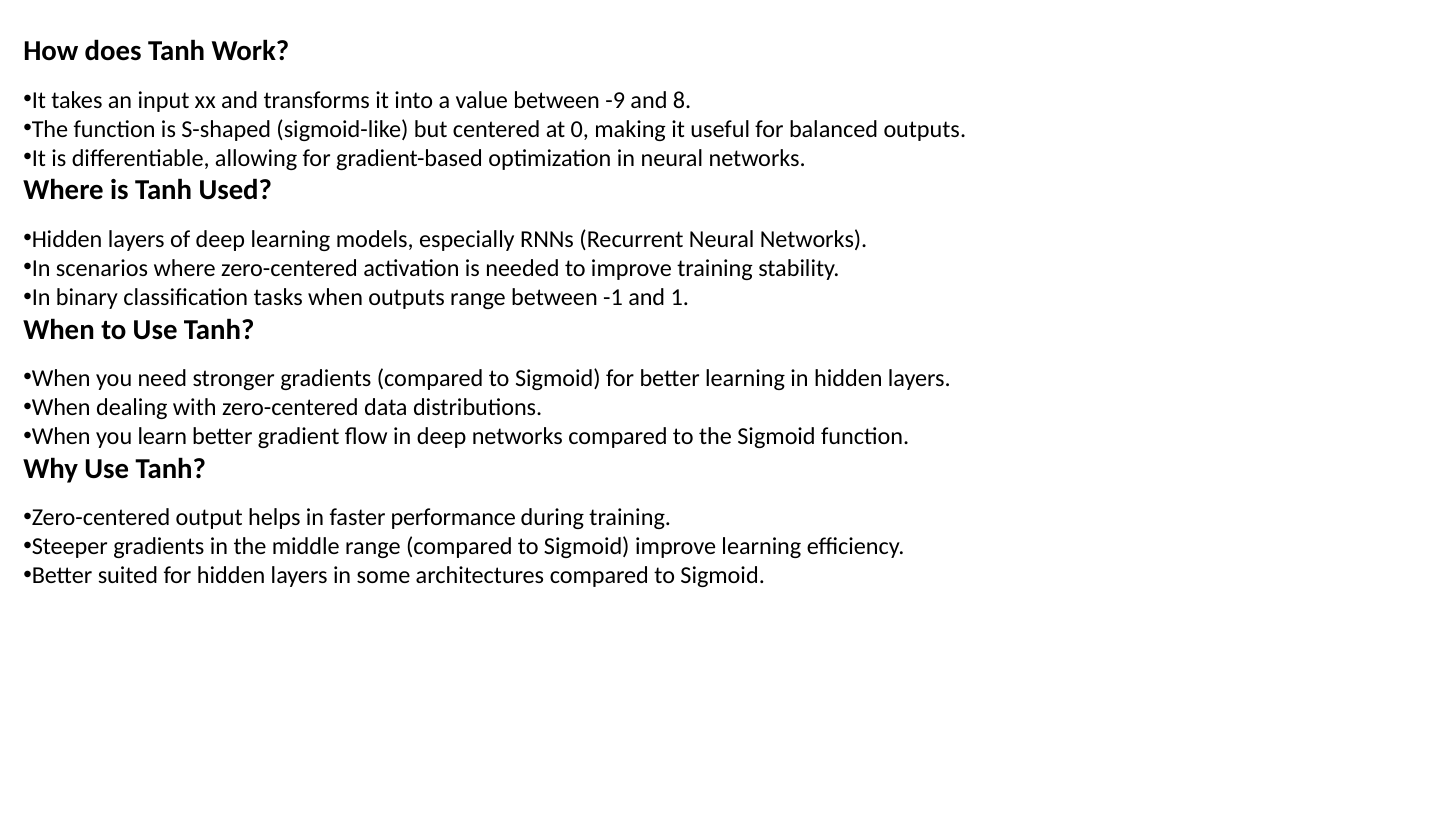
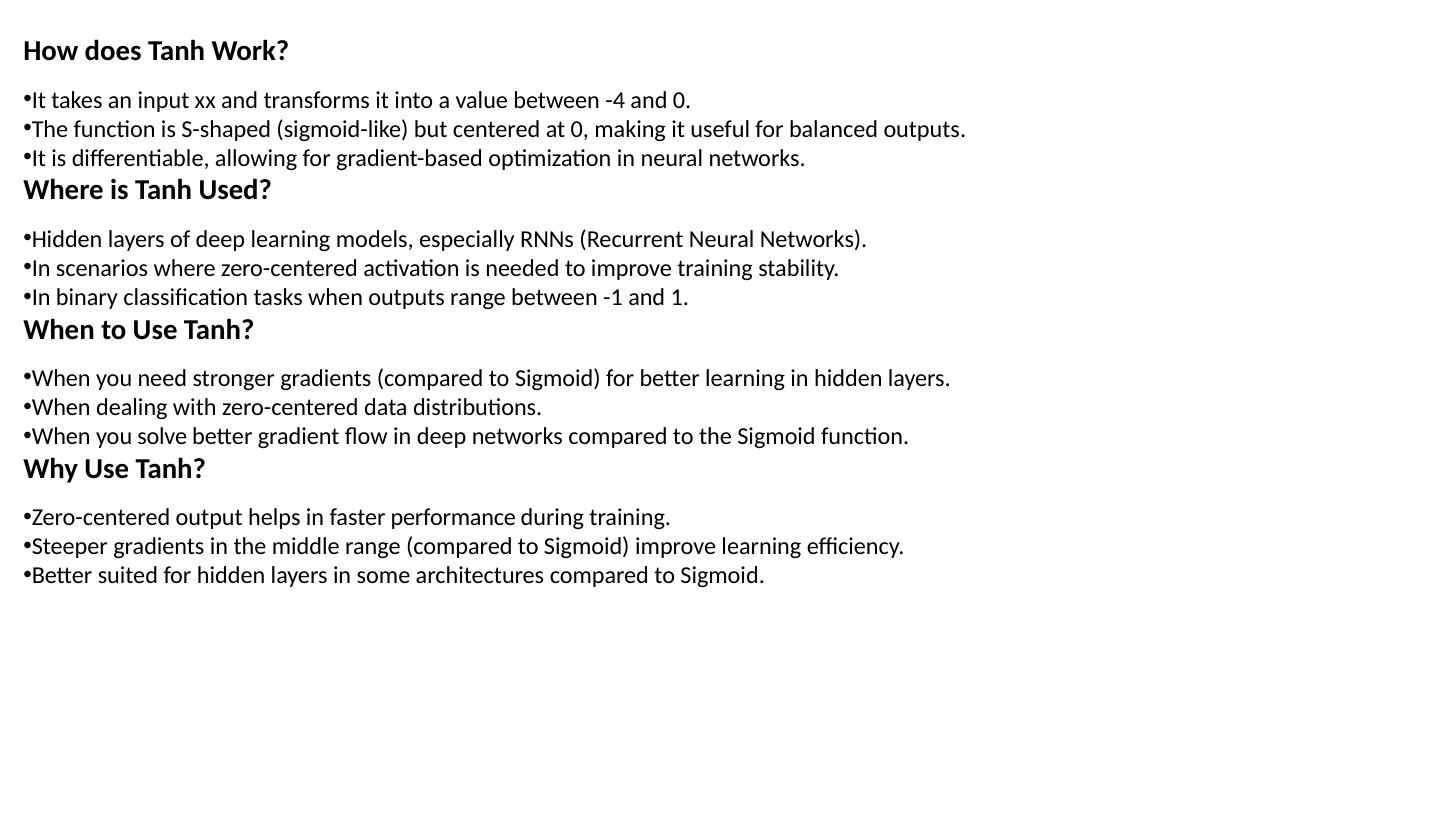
-9: -9 -> -4 (615, 100)
and 8: 8 -> 0 (682, 100)
learn: learn -> solve (162, 437)
